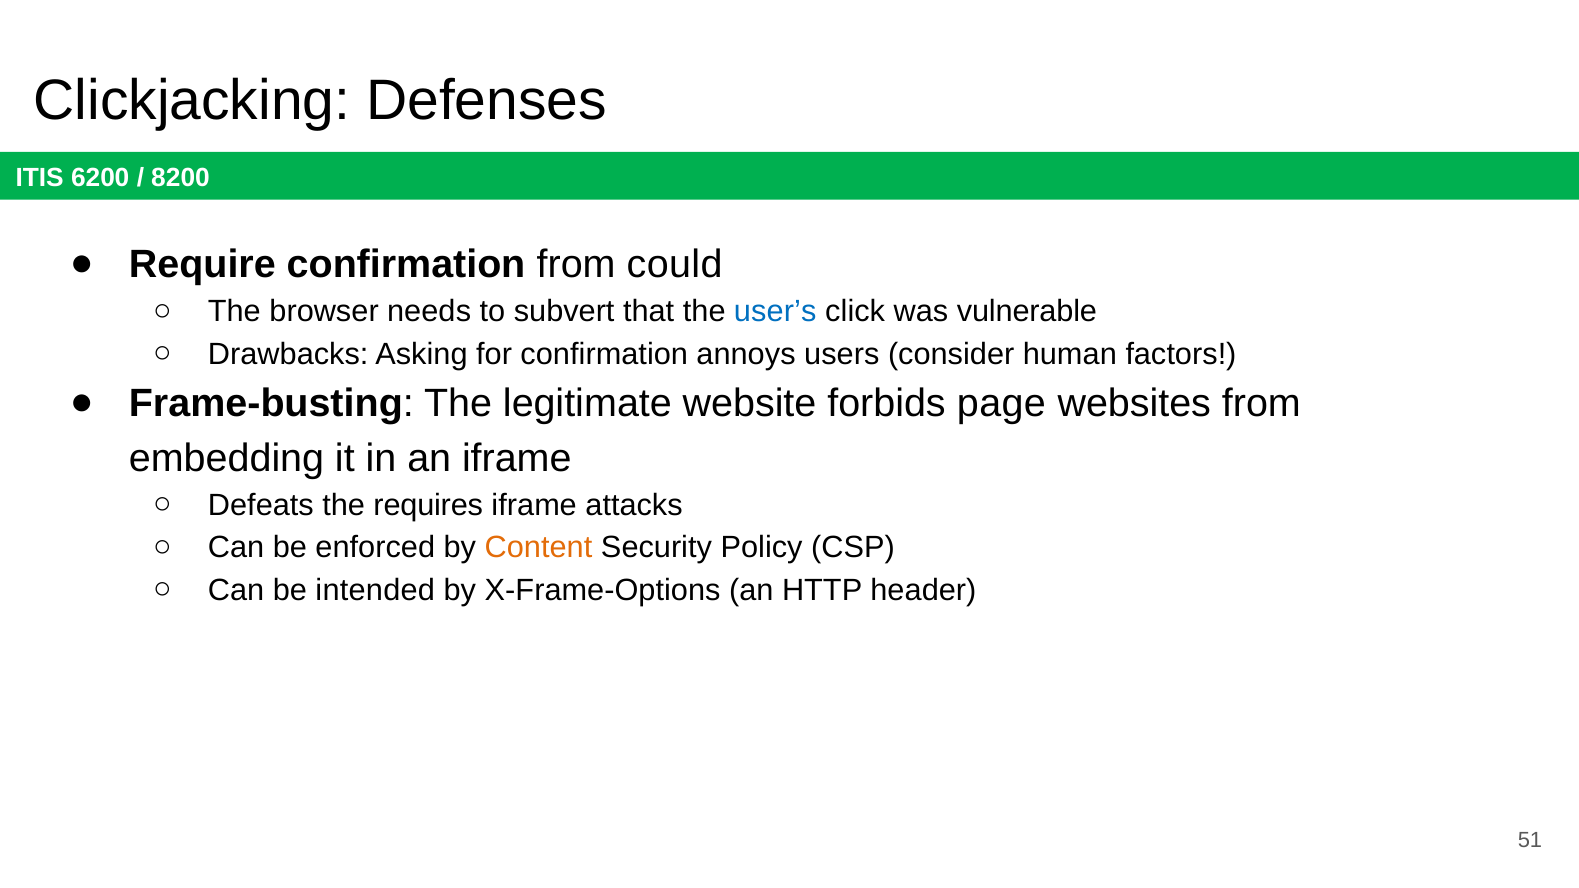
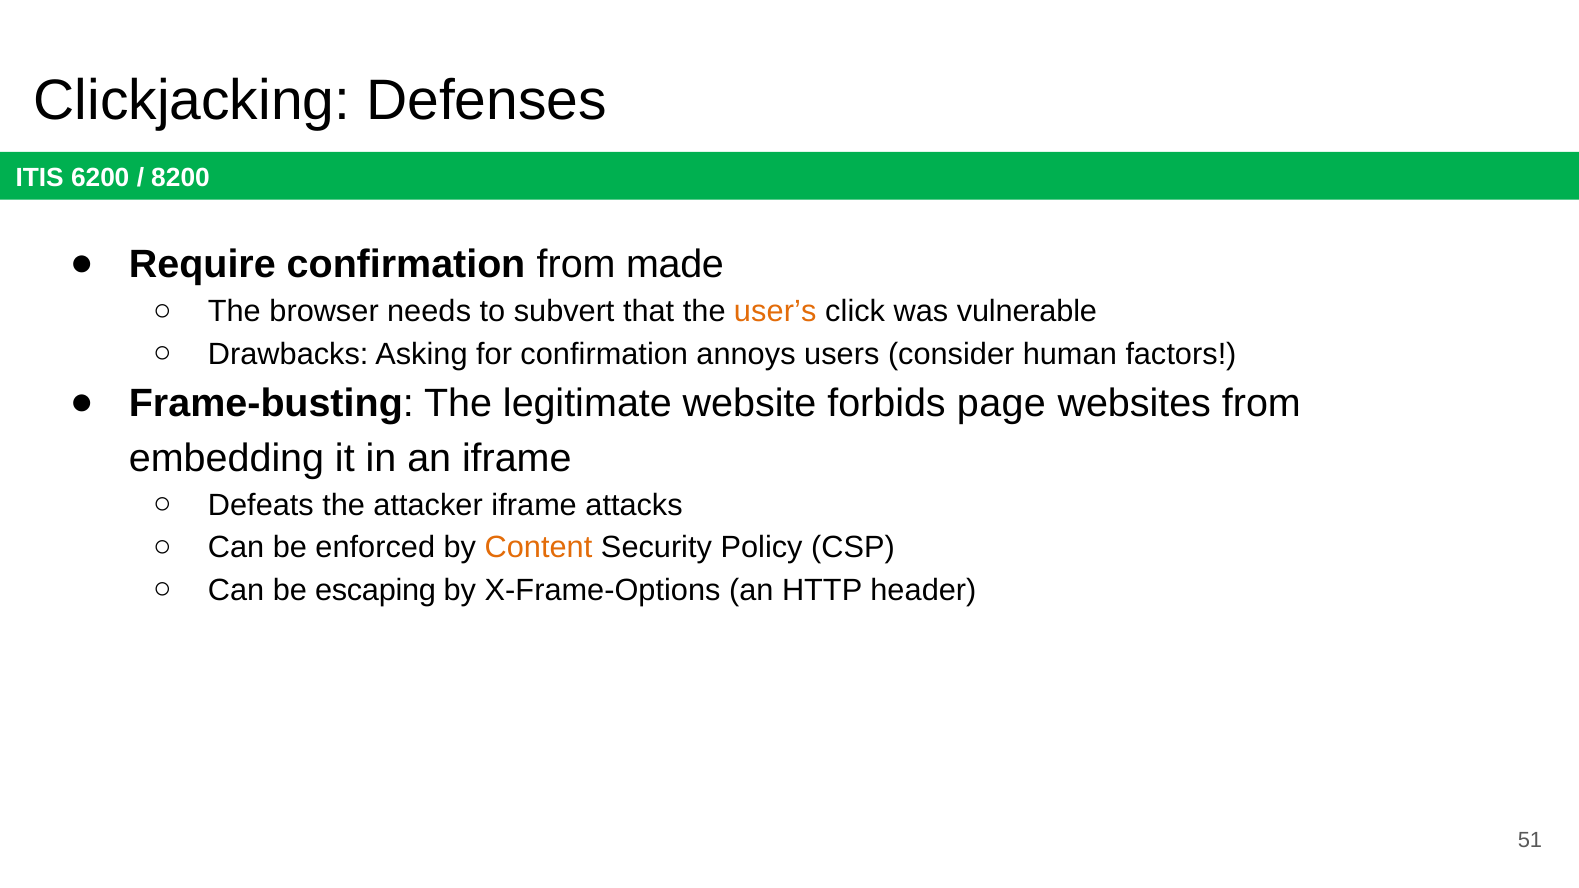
could: could -> made (675, 265)
user’s colour: blue -> orange (775, 312)
requires: requires -> attacker (428, 506)
intended: intended -> escaping (376, 590)
